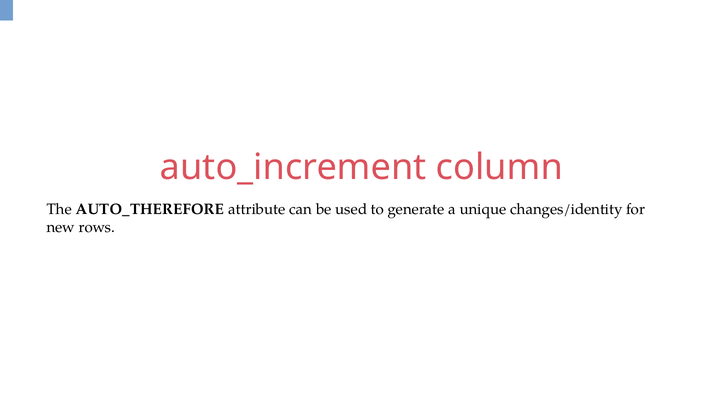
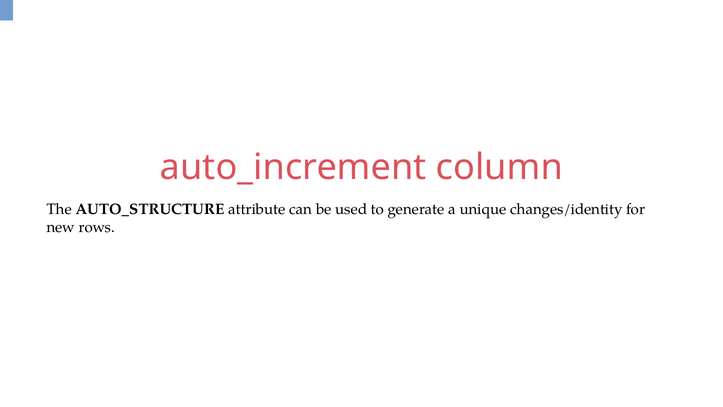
AUTO_THEREFORE: AUTO_THEREFORE -> AUTO_STRUCTURE (150, 209)
